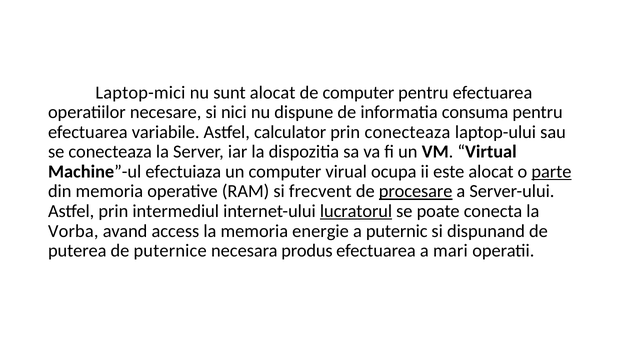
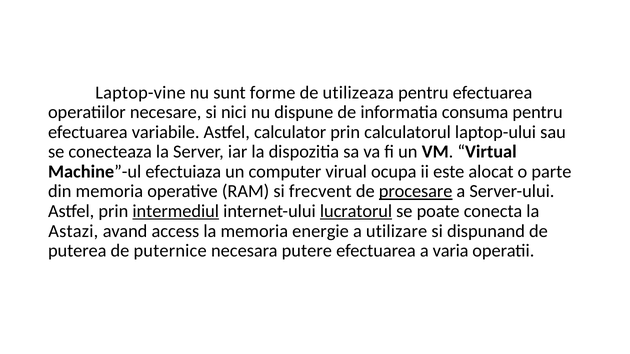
Laptop-mici: Laptop-mici -> Laptop-vine (140, 93)
sunt alocat: alocat -> forme (273, 93)
de computer: computer -> utilizeaza (358, 93)
prin conecteaza: conecteaza -> calculatorul (408, 132)
parte underline: present -> none (551, 172)
intermediul underline: none -> present (176, 211)
Vorba: Vorba -> Astazi (73, 231)
puternic: puternic -> utilizare (397, 231)
produs: produs -> putere (307, 251)
mari: mari -> varia (451, 251)
